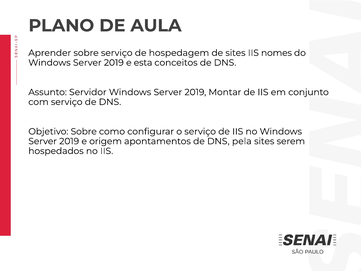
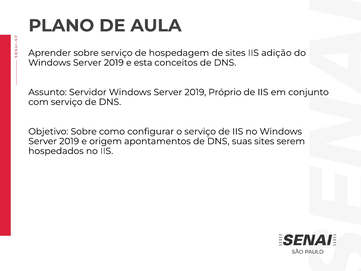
nomes: nomes -> adição (276, 53)
Montar: Montar -> Próprio (225, 92)
pela: pela -> suas (242, 141)
